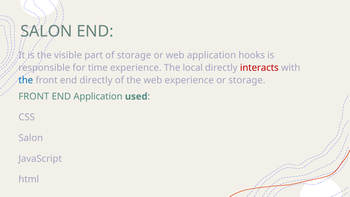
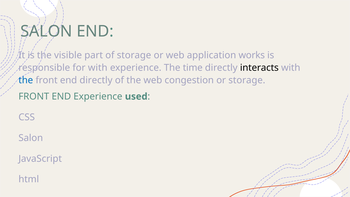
hooks: hooks -> works (252, 55)
for time: time -> with (98, 68)
local: local -> time (193, 68)
interacts colour: red -> black (259, 68)
web experience: experience -> congestion (189, 80)
END Application: Application -> Experience (98, 96)
